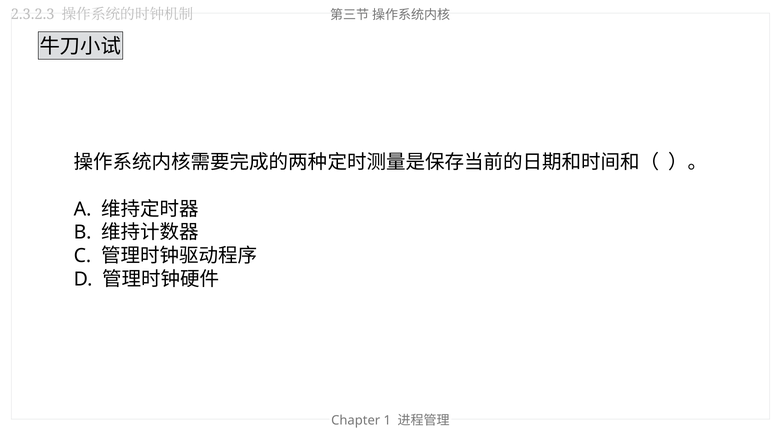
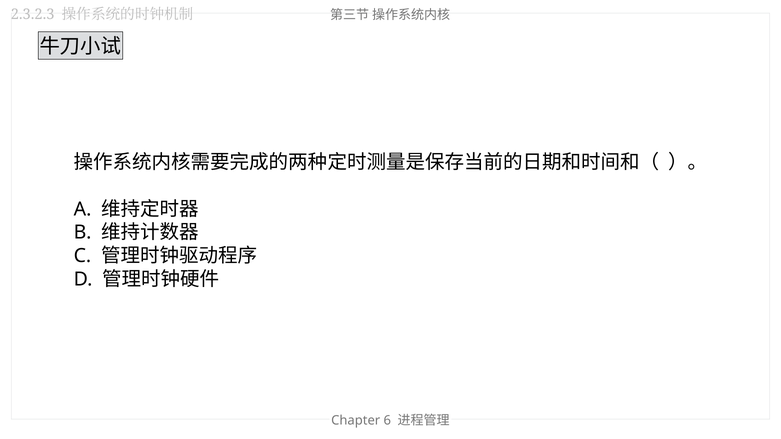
1: 1 -> 6 (387, 421)
